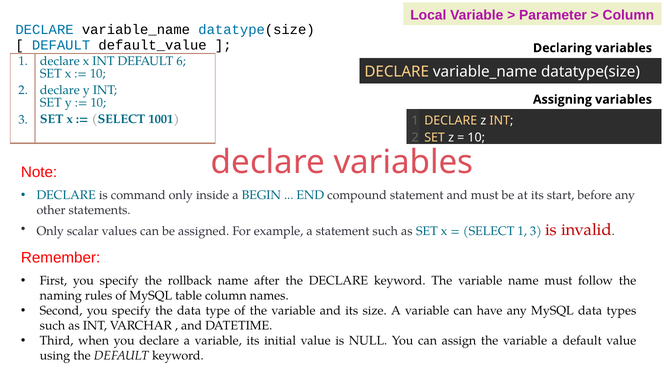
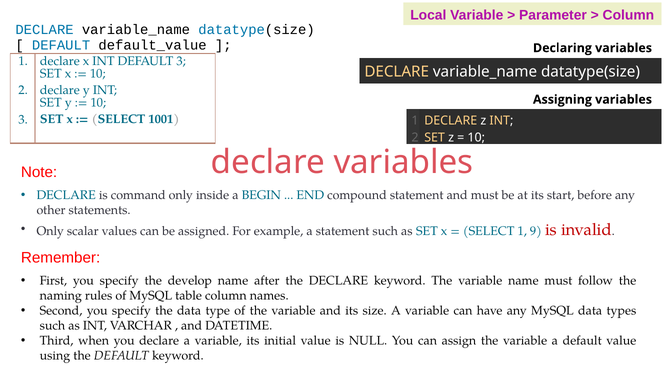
DEFAULT 6: 6 -> 3 (181, 61)
1 3: 3 -> 9 (536, 231)
rollback: rollback -> develop (190, 280)
